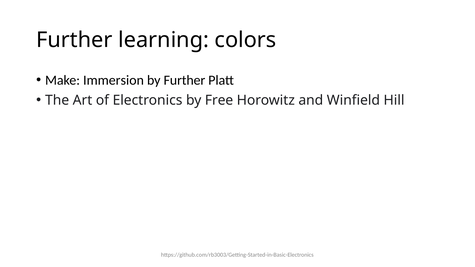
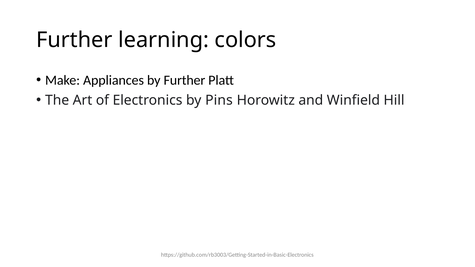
Immersion: Immersion -> Appliances (114, 80)
Free: Free -> Pins (219, 100)
